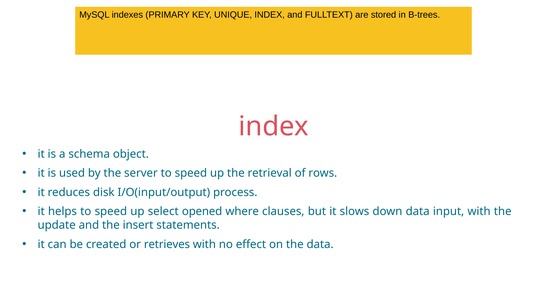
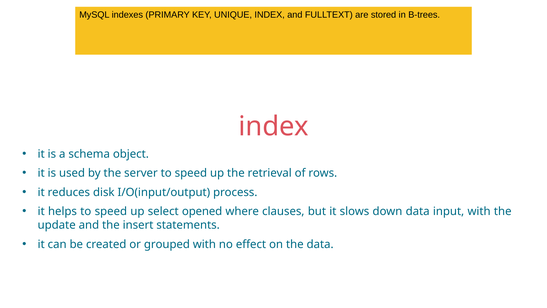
retrieves: retrieves -> grouped (167, 244)
